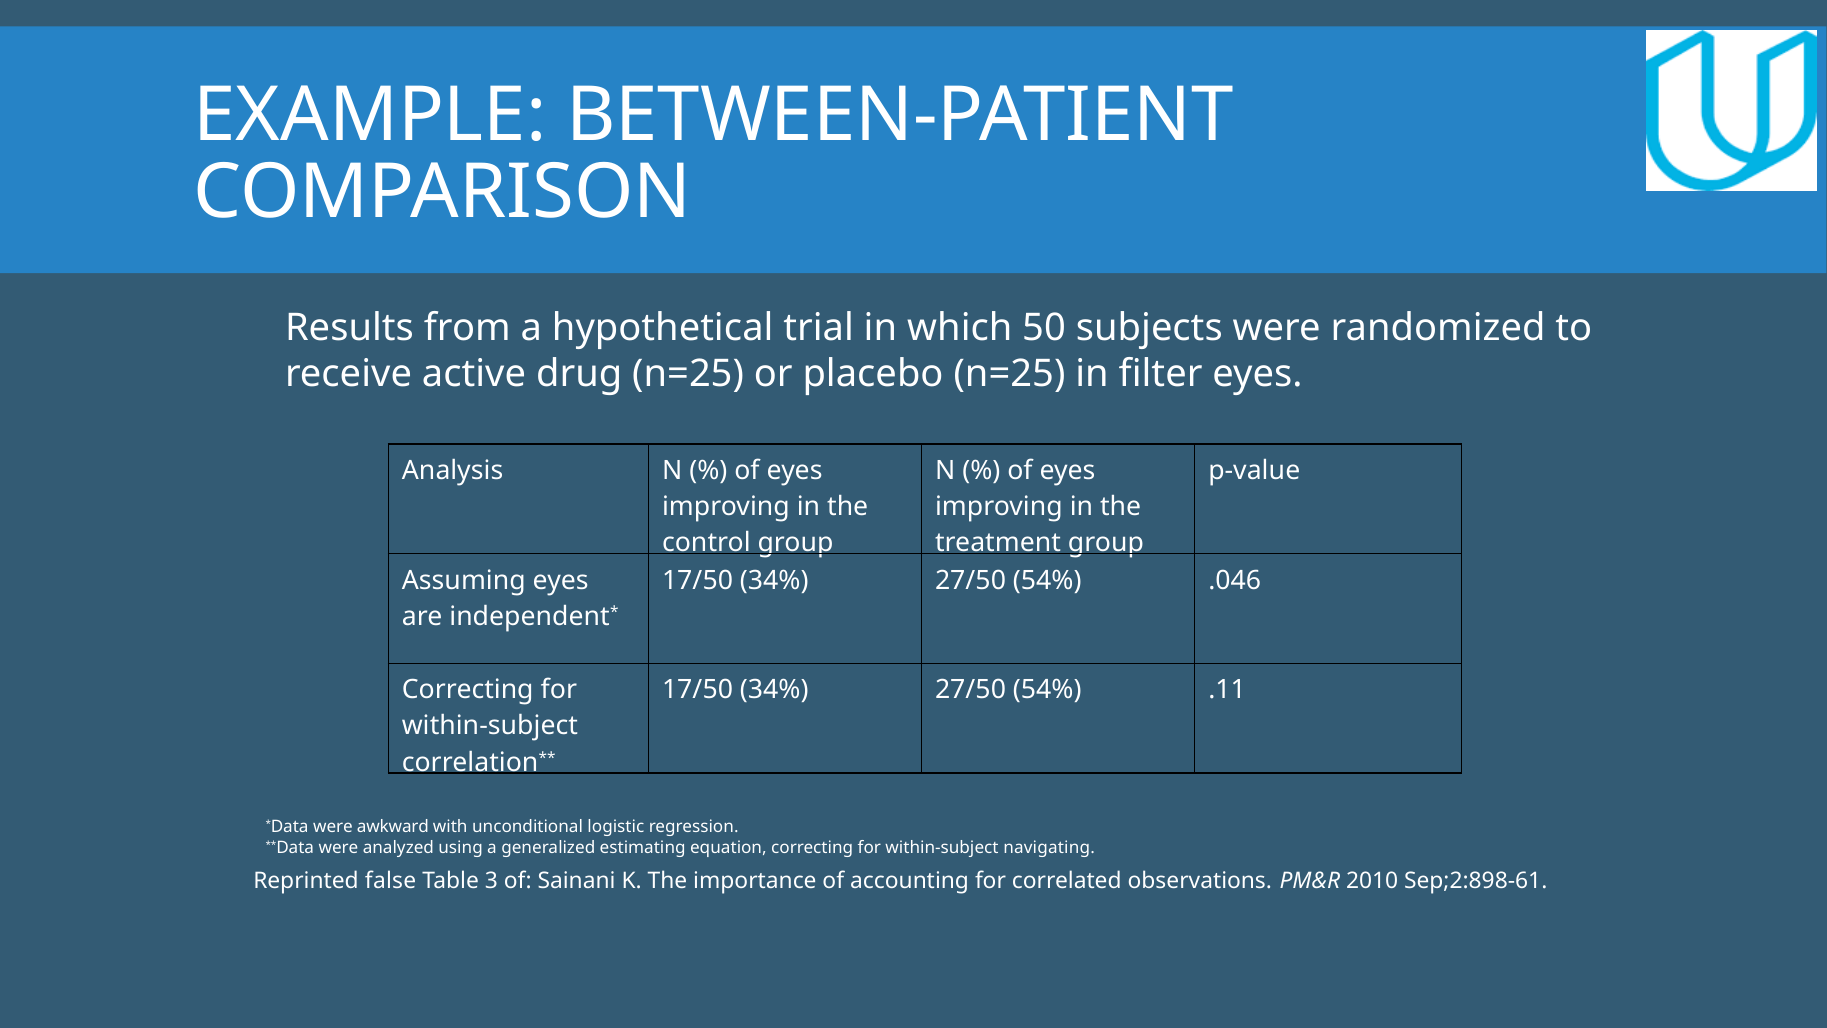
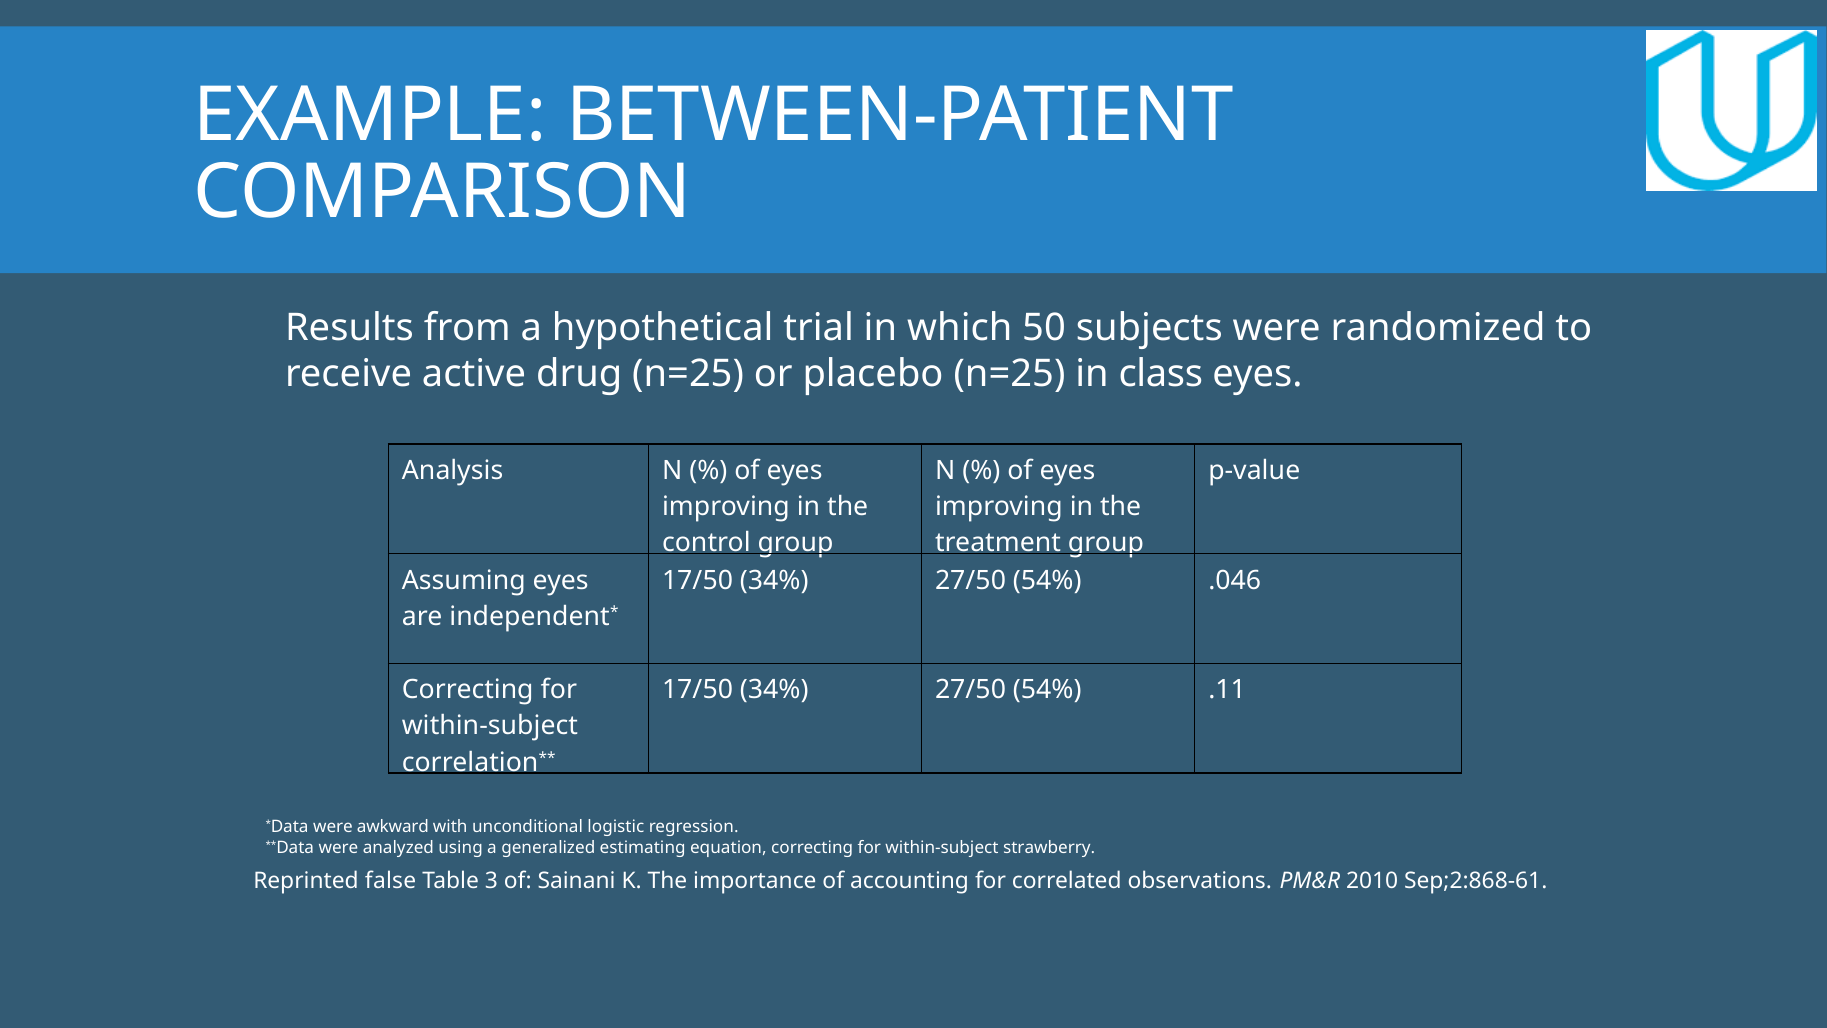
filter: filter -> class (1161, 374)
navigating: navigating -> strawberry (1049, 847)
Sep;2:898-61: Sep;2:898-61 -> Sep;2:868-61 (1476, 880)
